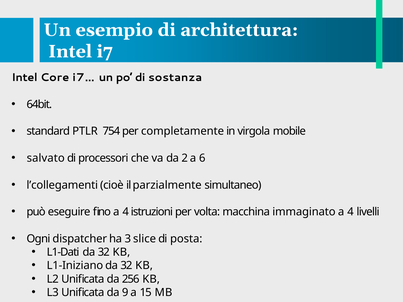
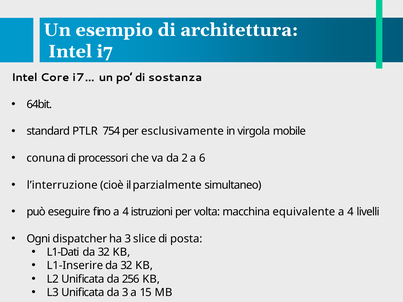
completamente: completamente -> esclusivamente (182, 131)
salvato: salvato -> conuna (46, 158)
l’collegamenti: l’collegamenti -> l’interruzione (62, 185)
immaginato: immaginato -> equivalente (304, 212)
L1-Iniziano: L1-Iniziano -> L1-Inserire (75, 266)
da 9: 9 -> 3 (125, 293)
